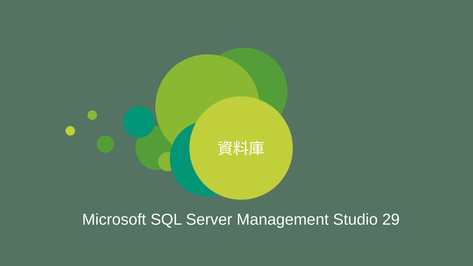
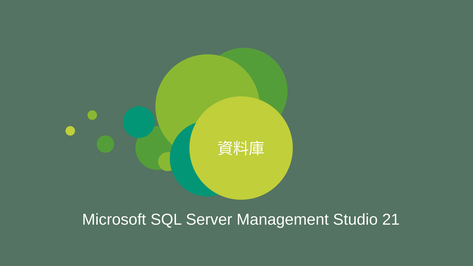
29: 29 -> 21 (391, 220)
